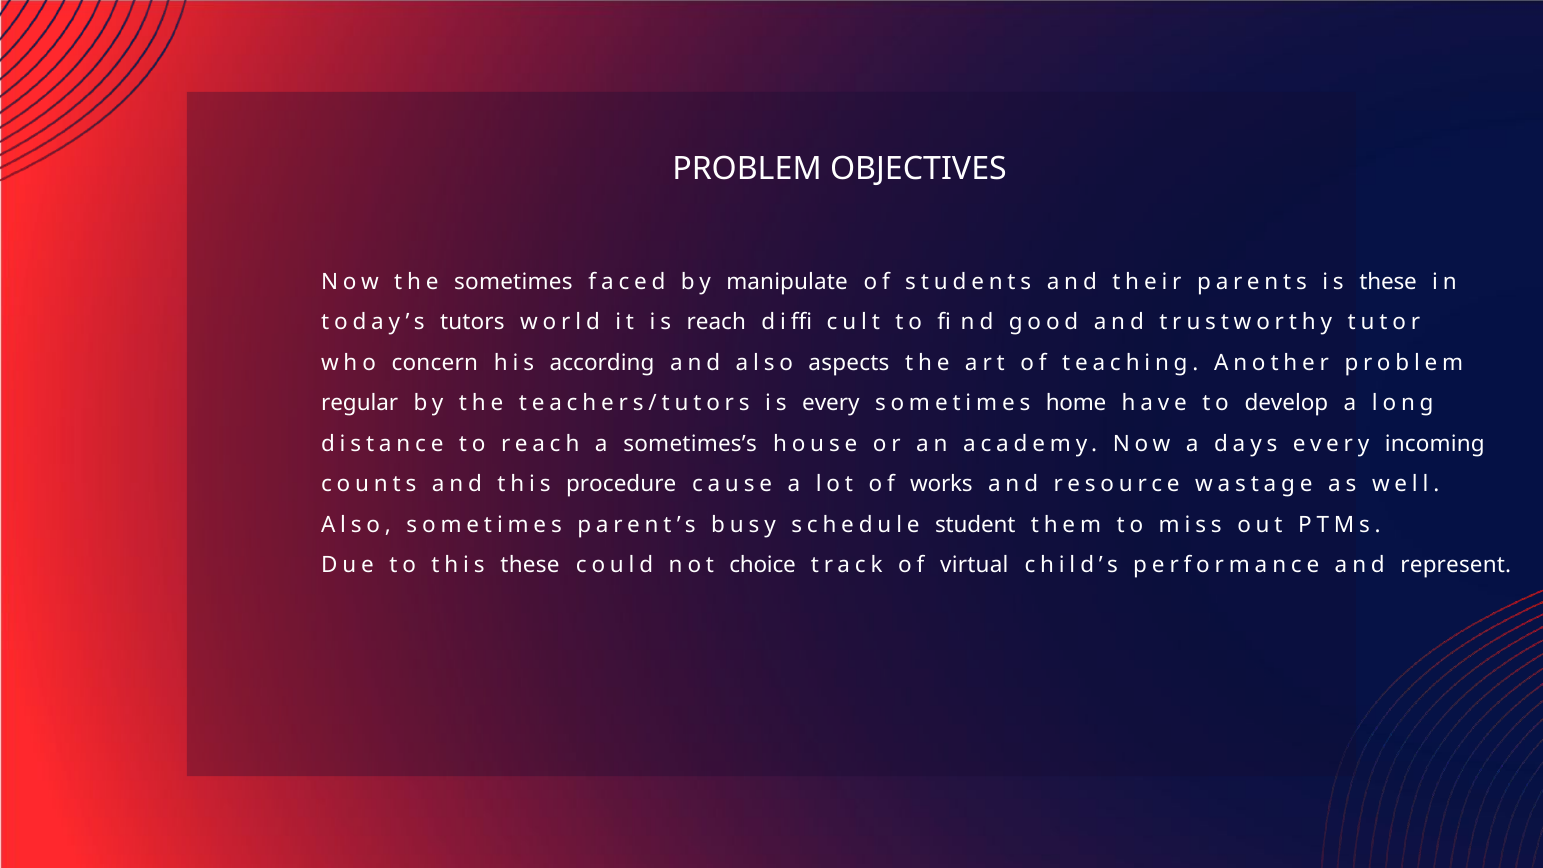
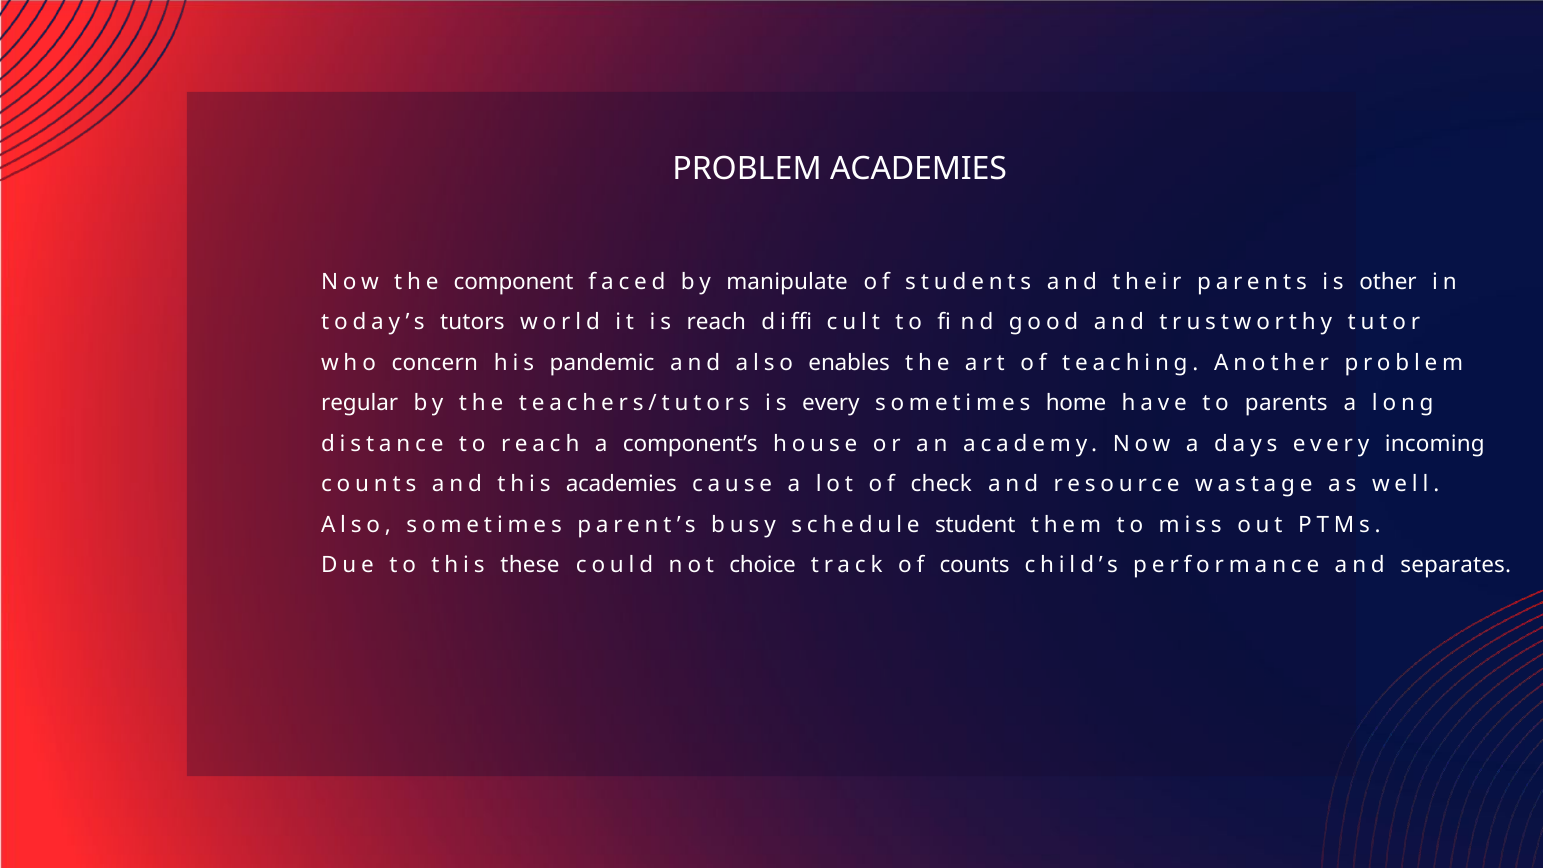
PROBLEM OBJECTIVES: OBJECTIVES -> ACADEMIES (919, 169)
the sometimes: sometimes -> component (514, 282)
is these: these -> other (1388, 282)
according: according -> pandemic (602, 363)
aspects: aspects -> enables (849, 363)
to develop: develop -> parents (1286, 403)
sometimes’s: sometimes’s -> component’s (690, 444)
this procedure: procedure -> academies (621, 484)
works: works -> check (941, 484)
of virtual: virtual -> counts (975, 565)
represent: represent -> separates (1456, 565)
